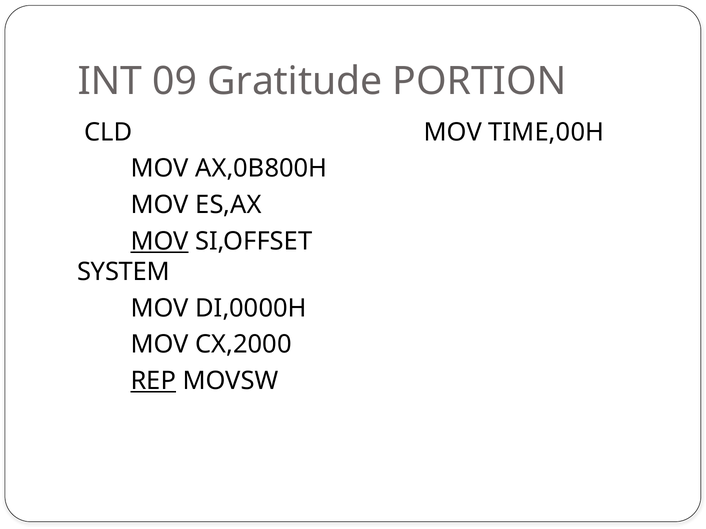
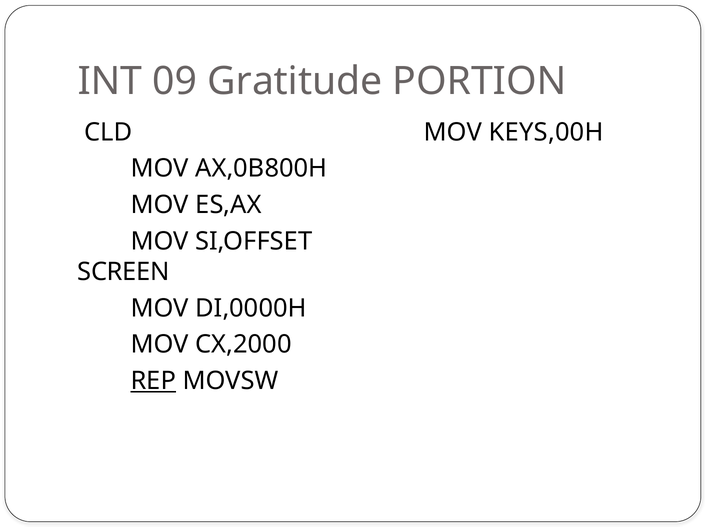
TIME,00H: TIME,00H -> KEYS,00H (546, 132)
MOV underline: present -> none (160, 241)
SYSTEM: SYSTEM -> SCREEN (124, 272)
